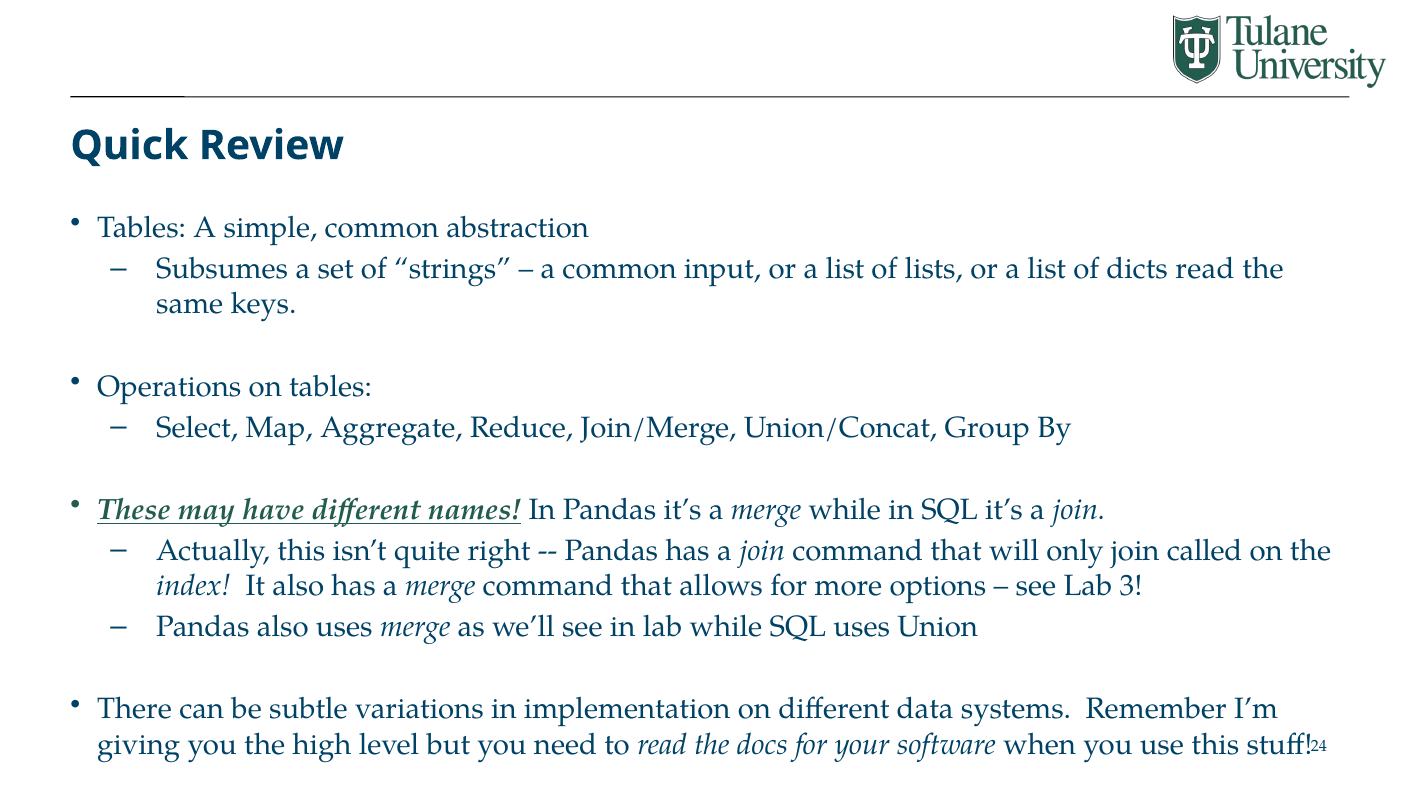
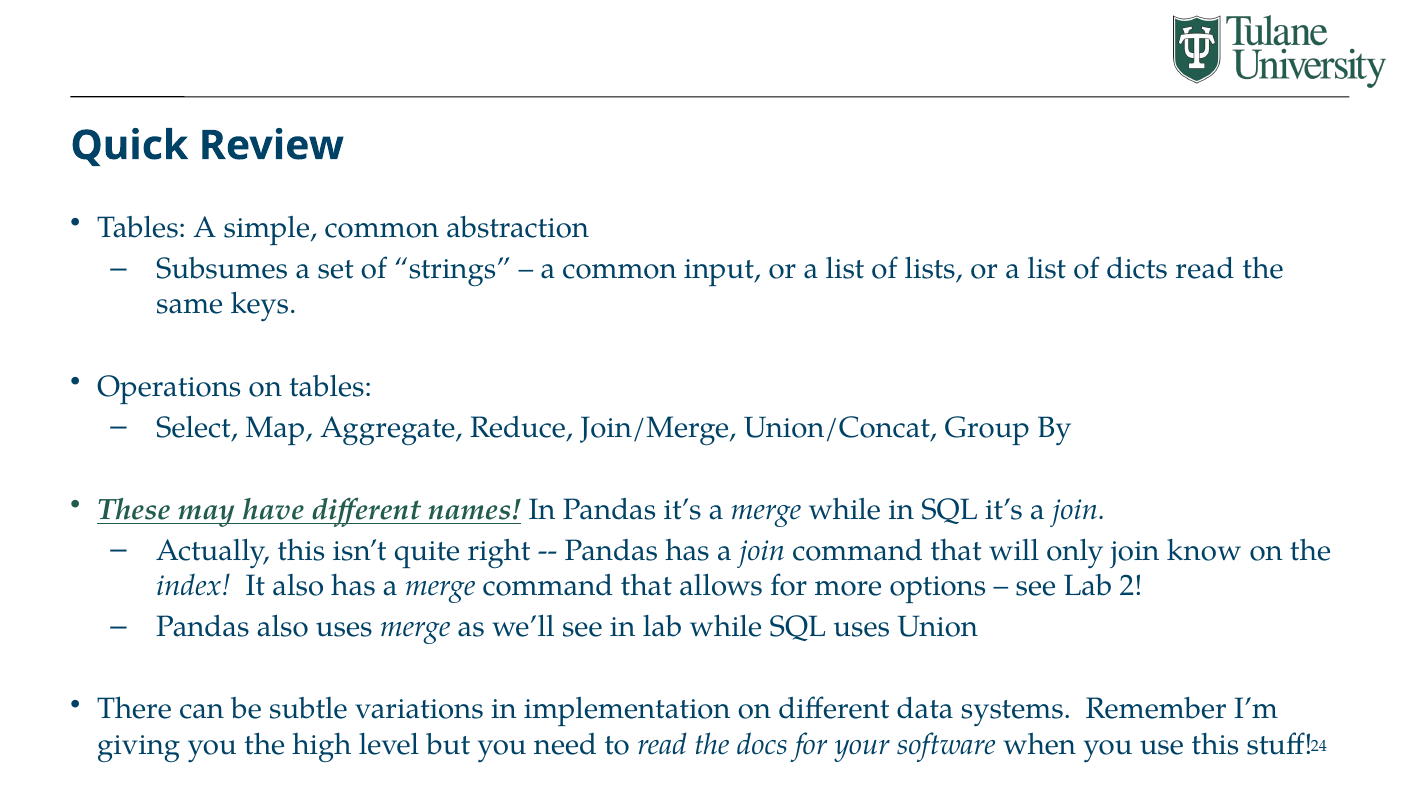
called: called -> know (1204, 551)
3: 3 -> 2 (1131, 586)
